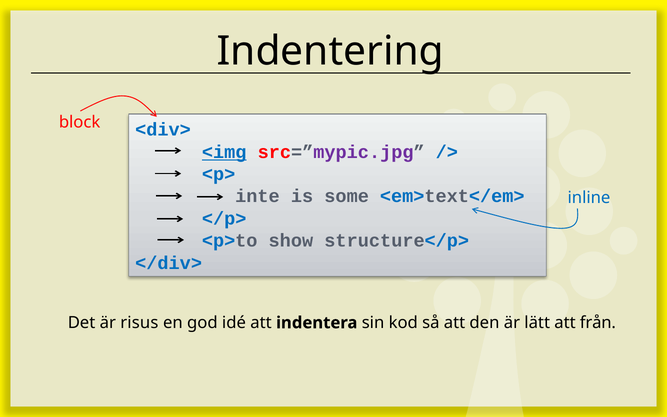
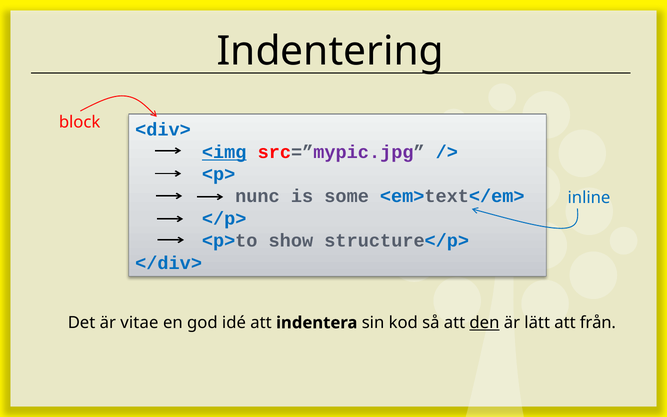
inte: inte -> nunc (257, 196)
risus: risus -> vitae (139, 323)
den underline: none -> present (484, 323)
